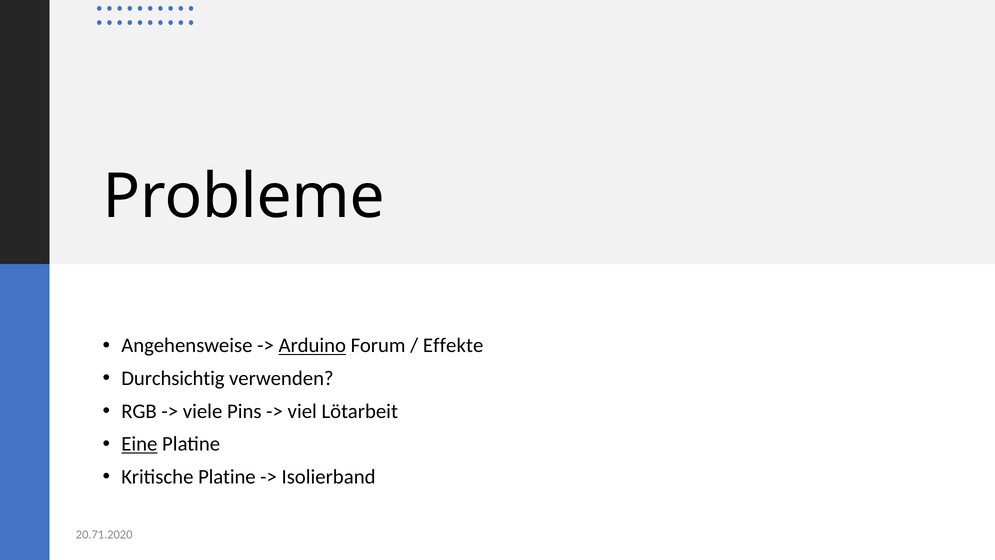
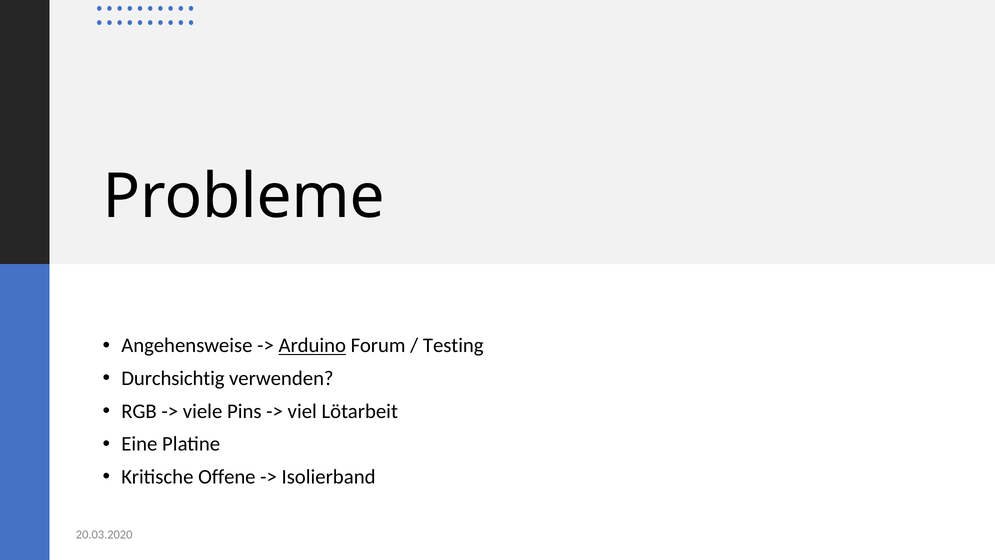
Effekte: Effekte -> Testing (453, 345)
Eine underline: present -> none (139, 444)
Kritische Platine: Platine -> Offene (227, 477)
20.71.2020: 20.71.2020 -> 20.03.2020 (104, 534)
